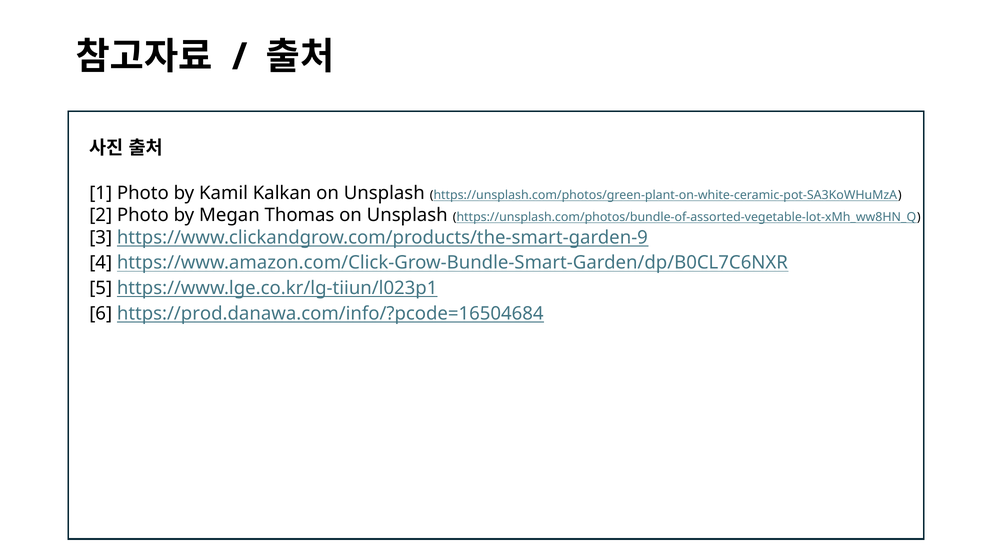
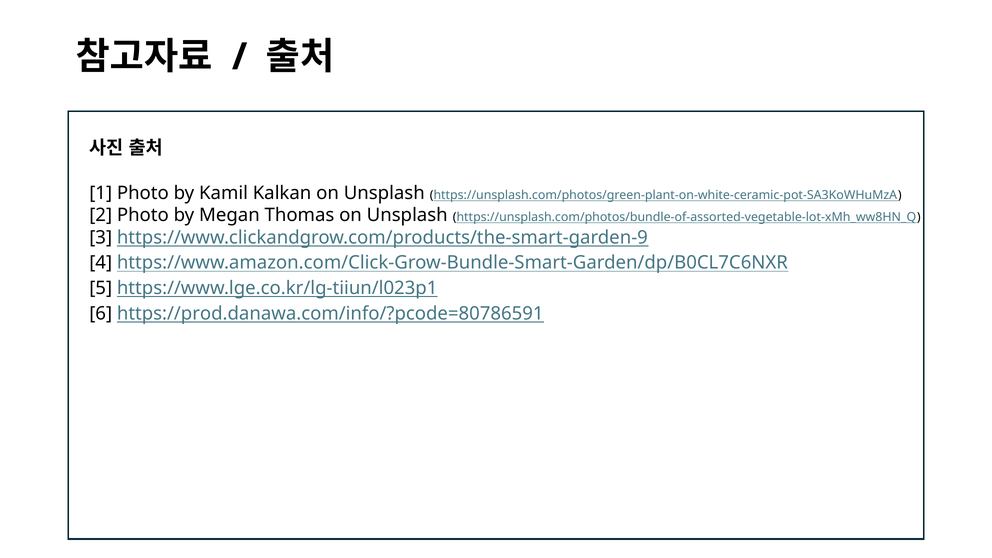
https://prod.danawa.com/info/?pcode=16504684: https://prod.danawa.com/info/?pcode=16504684 -> https://prod.danawa.com/info/?pcode=80786591 (330, 313)
